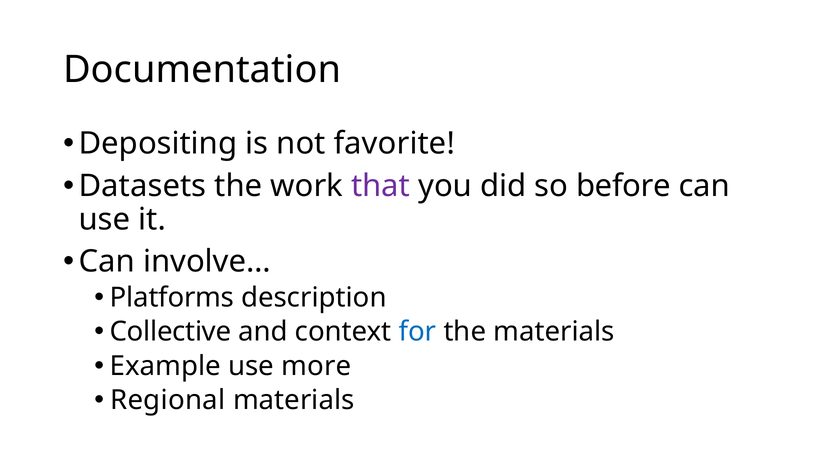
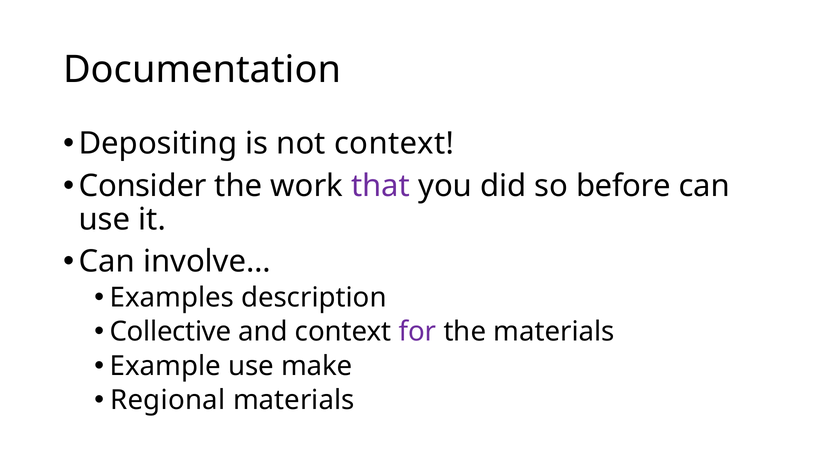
not favorite: favorite -> context (394, 144)
Datasets: Datasets -> Consider (143, 186)
Platforms: Platforms -> Examples (172, 298)
for colour: blue -> purple (417, 332)
more: more -> make (317, 366)
